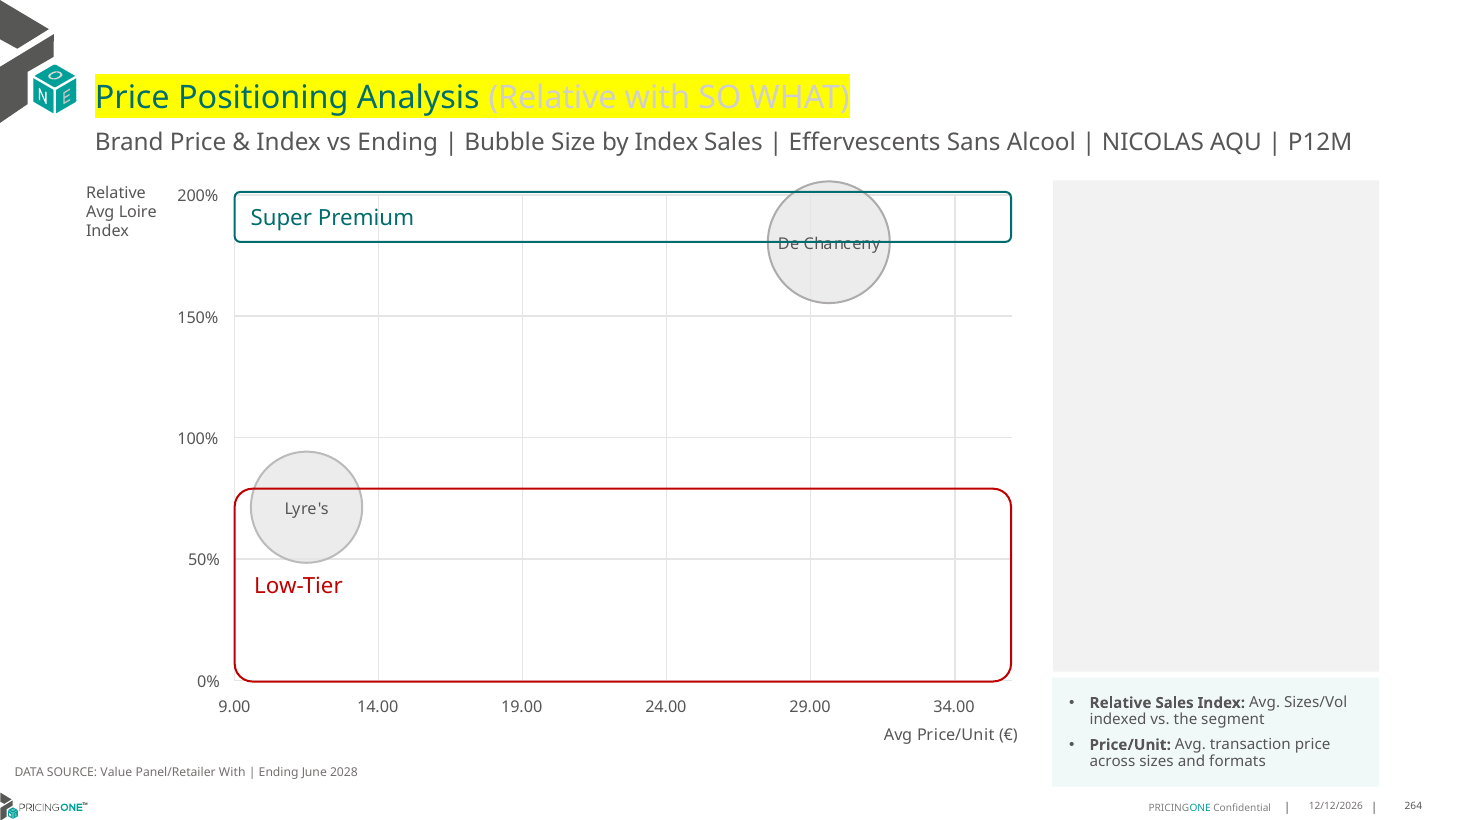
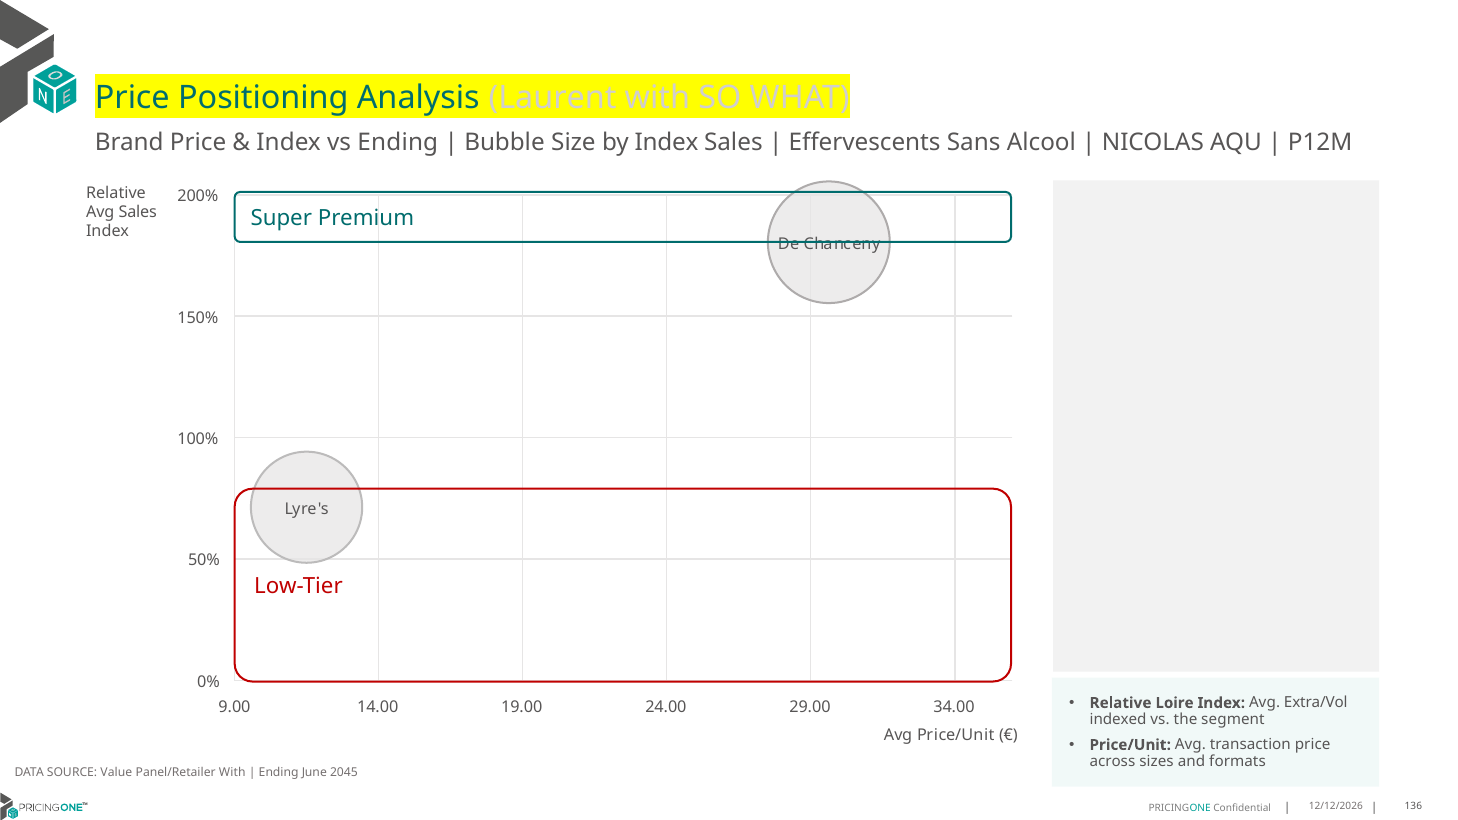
Analysis Relative: Relative -> Laurent (553, 98)
Avg Loire: Loire -> Sales (138, 212)
Relative Sales: Sales -> Loire (1175, 703)
Sizes/Vol: Sizes/Vol -> Extra/Vol (1316, 703)
2028: 2028 -> 2045 (344, 772)
264: 264 -> 136 (1413, 806)
